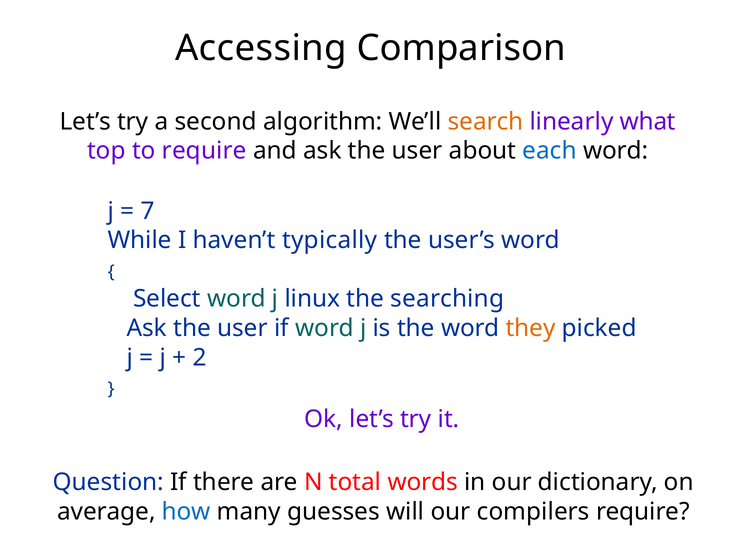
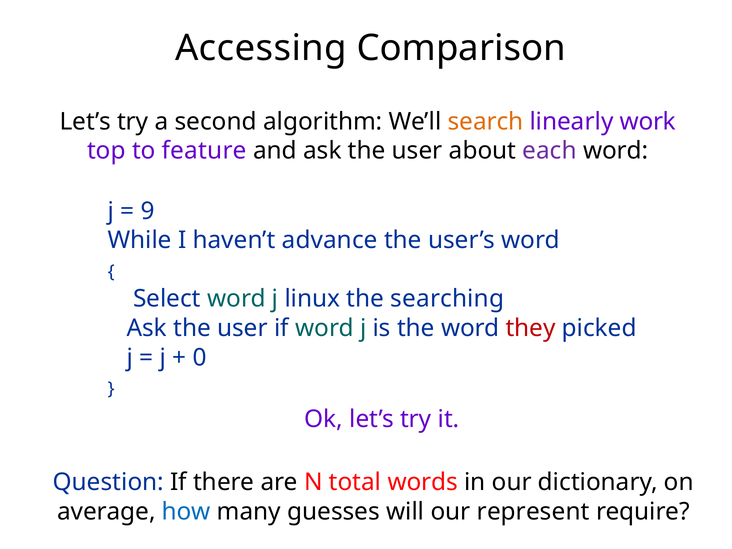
what: what -> work (648, 121)
to require: require -> feature (204, 151)
each colour: blue -> purple (550, 151)
7: 7 -> 9 (148, 211)
typically: typically -> advance (330, 240)
they colour: orange -> red (531, 328)
2: 2 -> 0 (200, 357)
compilers: compilers -> represent (533, 512)
